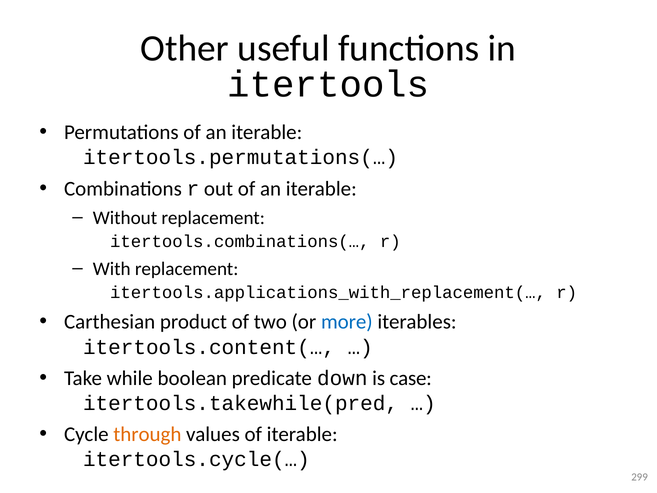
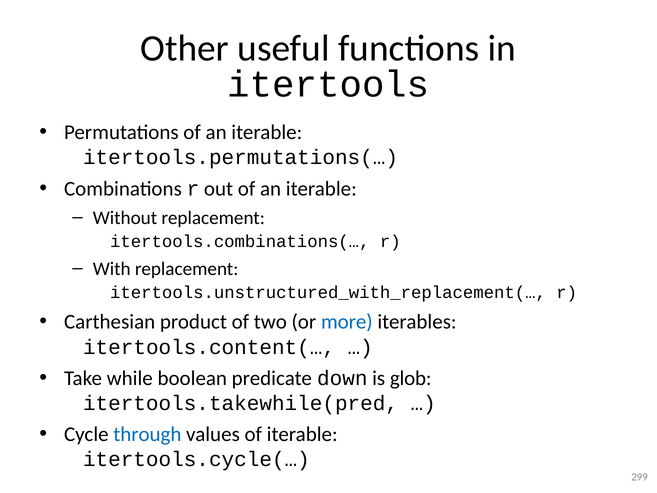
itertools.applications_with_replacement(…: itertools.applications_with_replacement(… -> itertools.unstructured_with_replacement(… (328, 292)
case: case -> glob (411, 378)
through colour: orange -> blue (147, 434)
